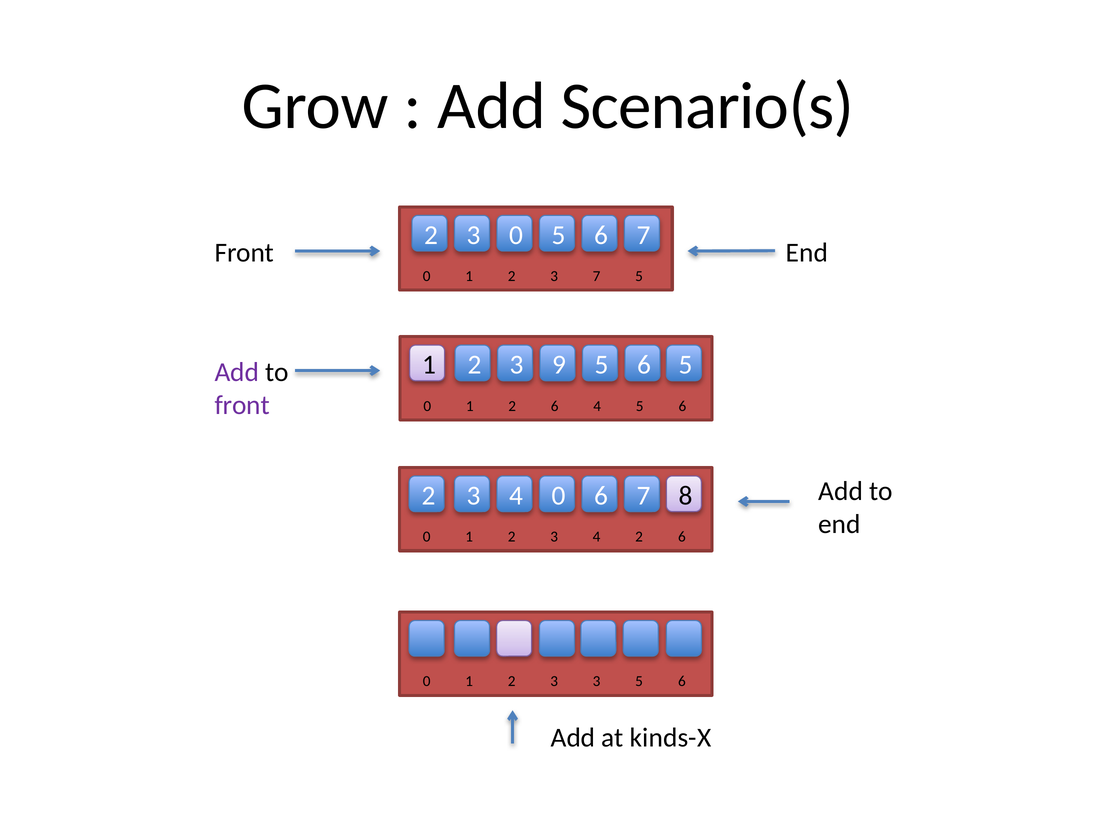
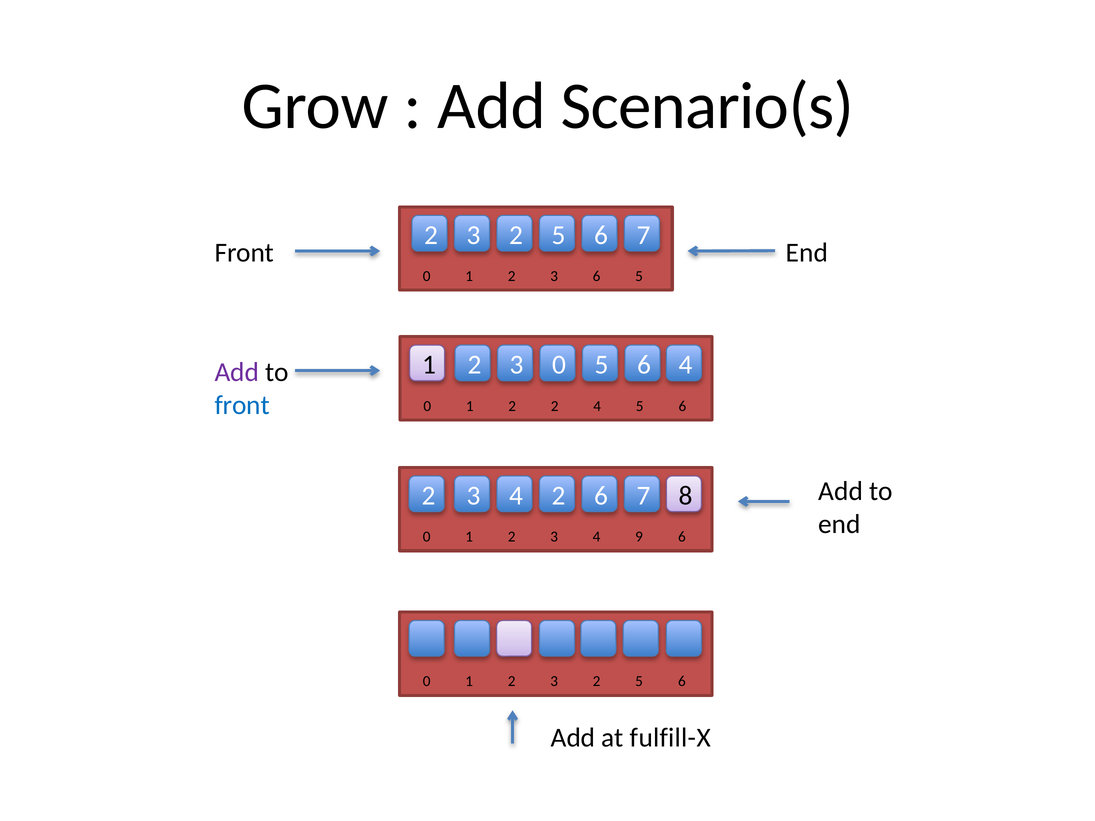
0: 0 -> 2 (516, 235)
3 7: 7 -> 6 (597, 276)
3 9: 9 -> 0 (559, 365)
1 5: 5 -> 4 (686, 365)
front colour: purple -> blue (242, 405)
1 2 6: 6 -> 2 (555, 406)
4 0: 0 -> 2 (559, 496)
4 2: 2 -> 9 (639, 537)
1 2 3 3: 3 -> 2 (597, 682)
kinds-X: kinds-X -> fulfill-X (670, 738)
